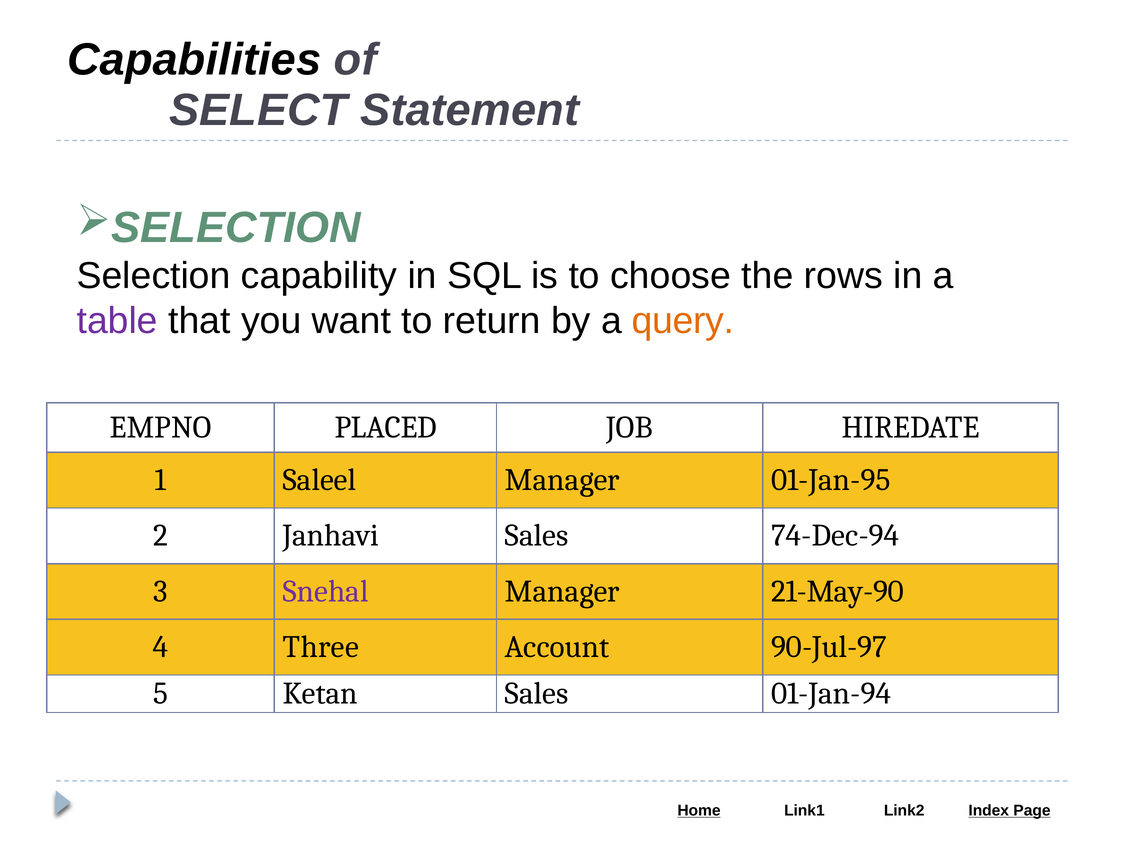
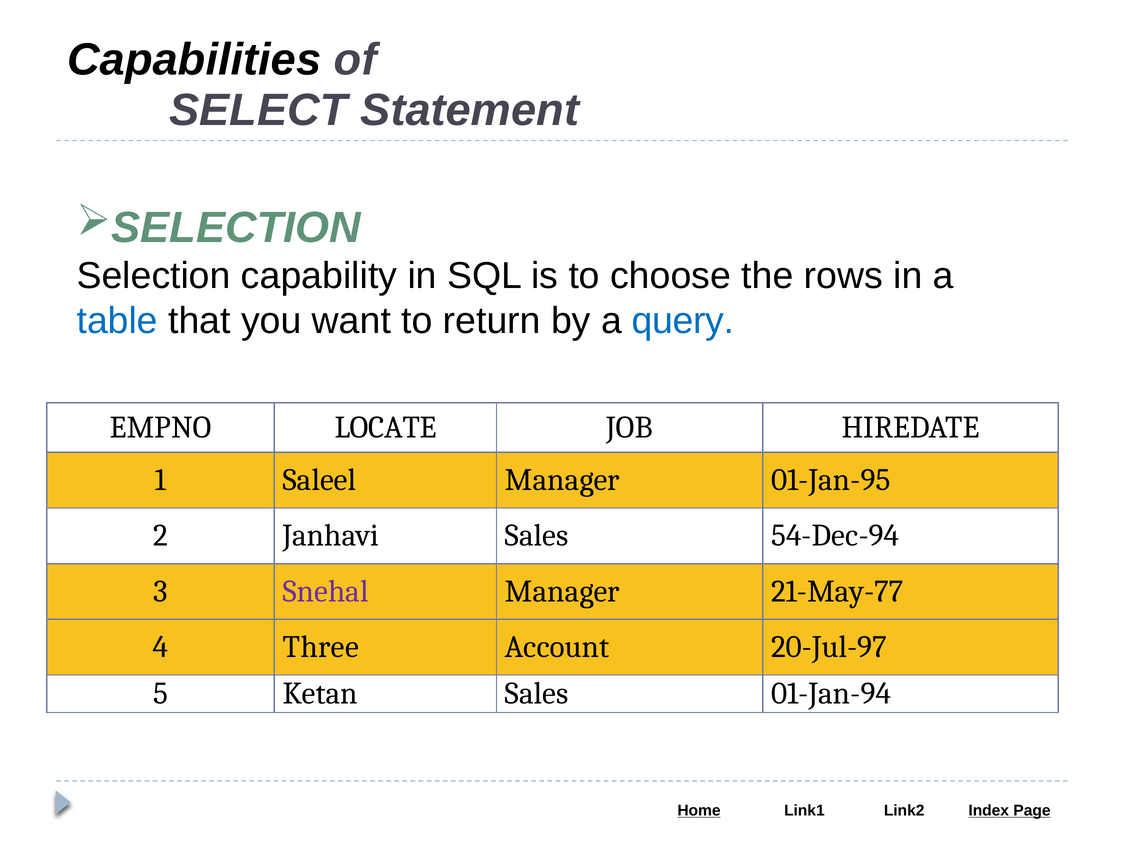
table colour: purple -> blue (117, 321)
query colour: orange -> blue (683, 321)
PLACED: PLACED -> LOCATE (386, 427)
74-Dec-94: 74-Dec-94 -> 54-Dec-94 (835, 536)
21-May-90: 21-May-90 -> 21-May-77 (837, 591)
90-Jul-97: 90-Jul-97 -> 20-Jul-97 (829, 647)
